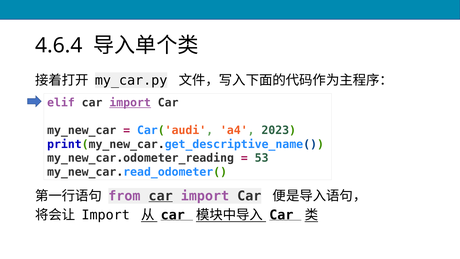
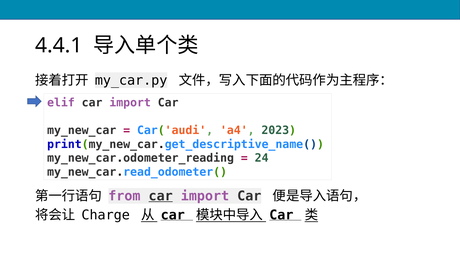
4.6.4: 4.6.4 -> 4.4.1 (59, 46)
import underline: present -> none (130, 103)
53: 53 -> 24 (262, 158)
Import: Import -> Charge (106, 215)
